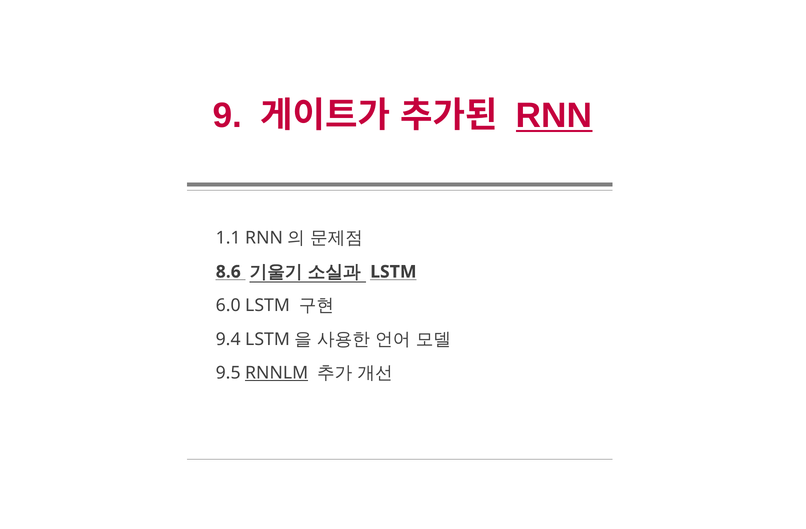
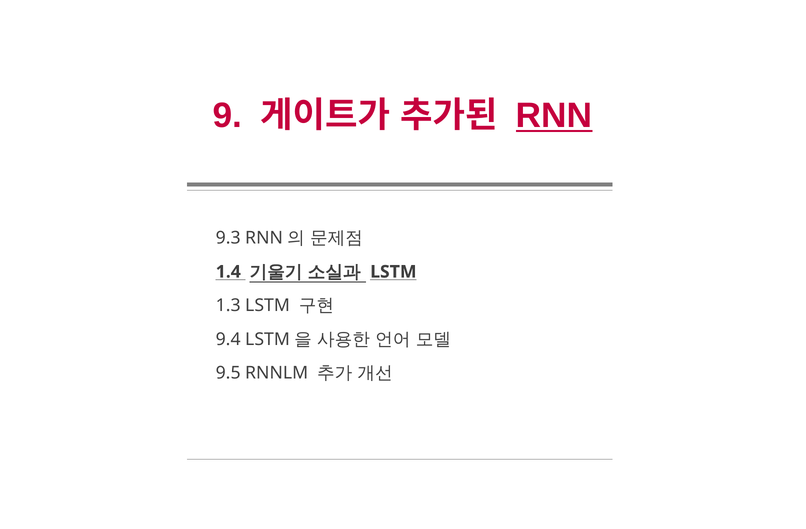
1.1: 1.1 -> 9.3 (228, 238)
8.6: 8.6 -> 1.4 (228, 272)
6.0: 6.0 -> 1.3 (228, 306)
RNNLM underline: present -> none (277, 373)
